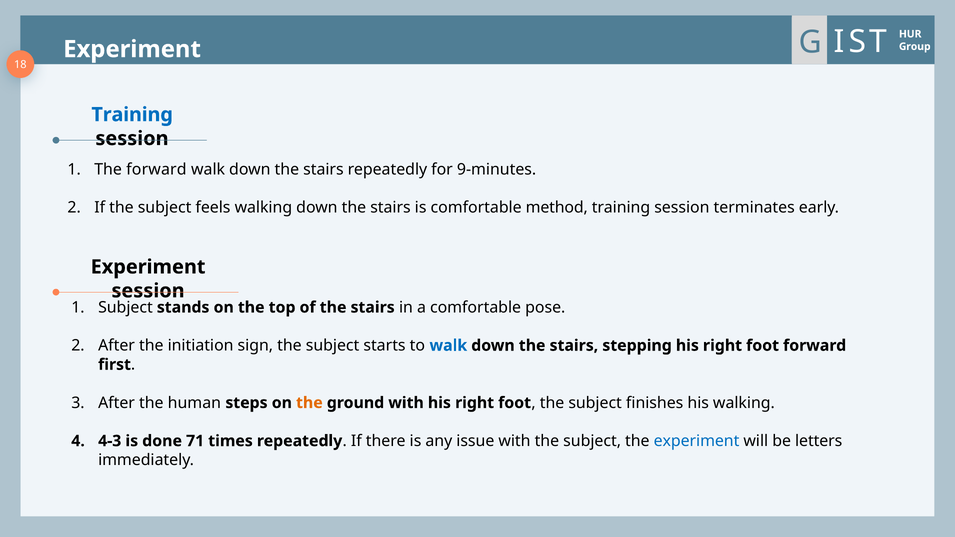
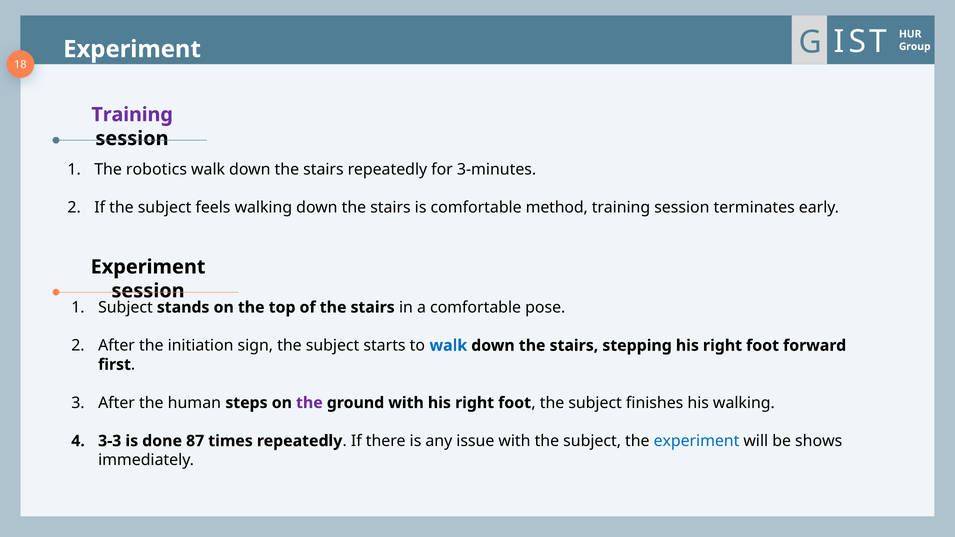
Training colour: blue -> purple (132, 115)
The forward: forward -> robotics (156, 169)
9-minutes: 9-minutes -> 3-minutes (497, 169)
the colour: orange -> purple (309, 403)
4-3: 4-3 -> 3-3 (110, 441)
71: 71 -> 87 (195, 441)
letters: letters -> shows (819, 441)
